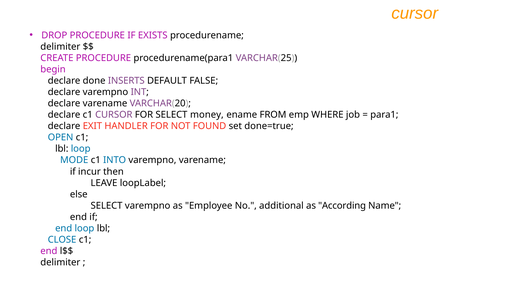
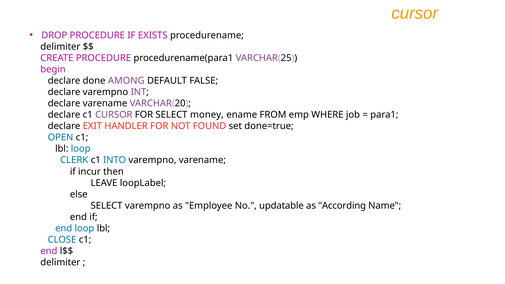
INSERTS: INSERTS -> AMONG (126, 81)
MODE: MODE -> CLERK (74, 160)
additional: additional -> updatable (281, 206)
